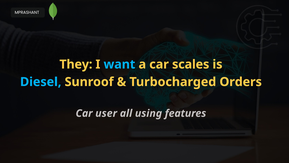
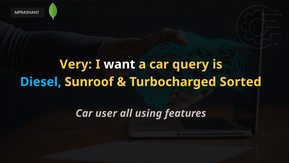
They: They -> Very (76, 64)
want colour: light blue -> white (119, 64)
scales: scales -> query (191, 64)
Orders: Orders -> Sorted (241, 82)
